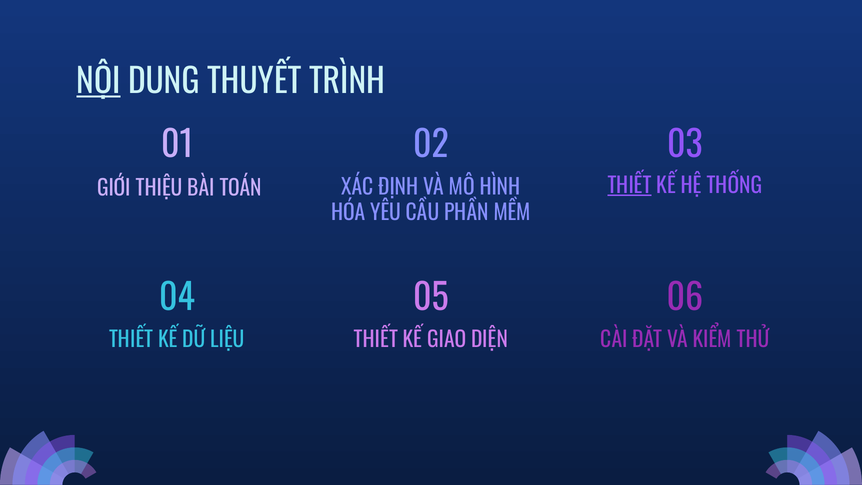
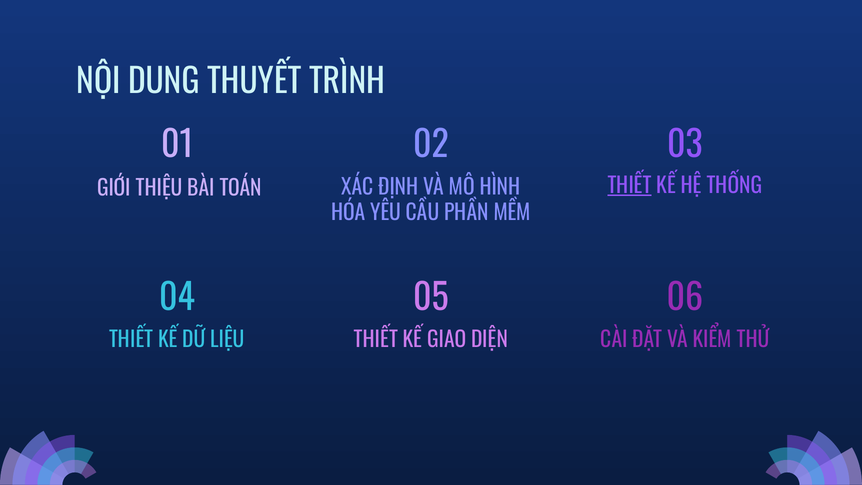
NỘI underline: present -> none (98, 82)
